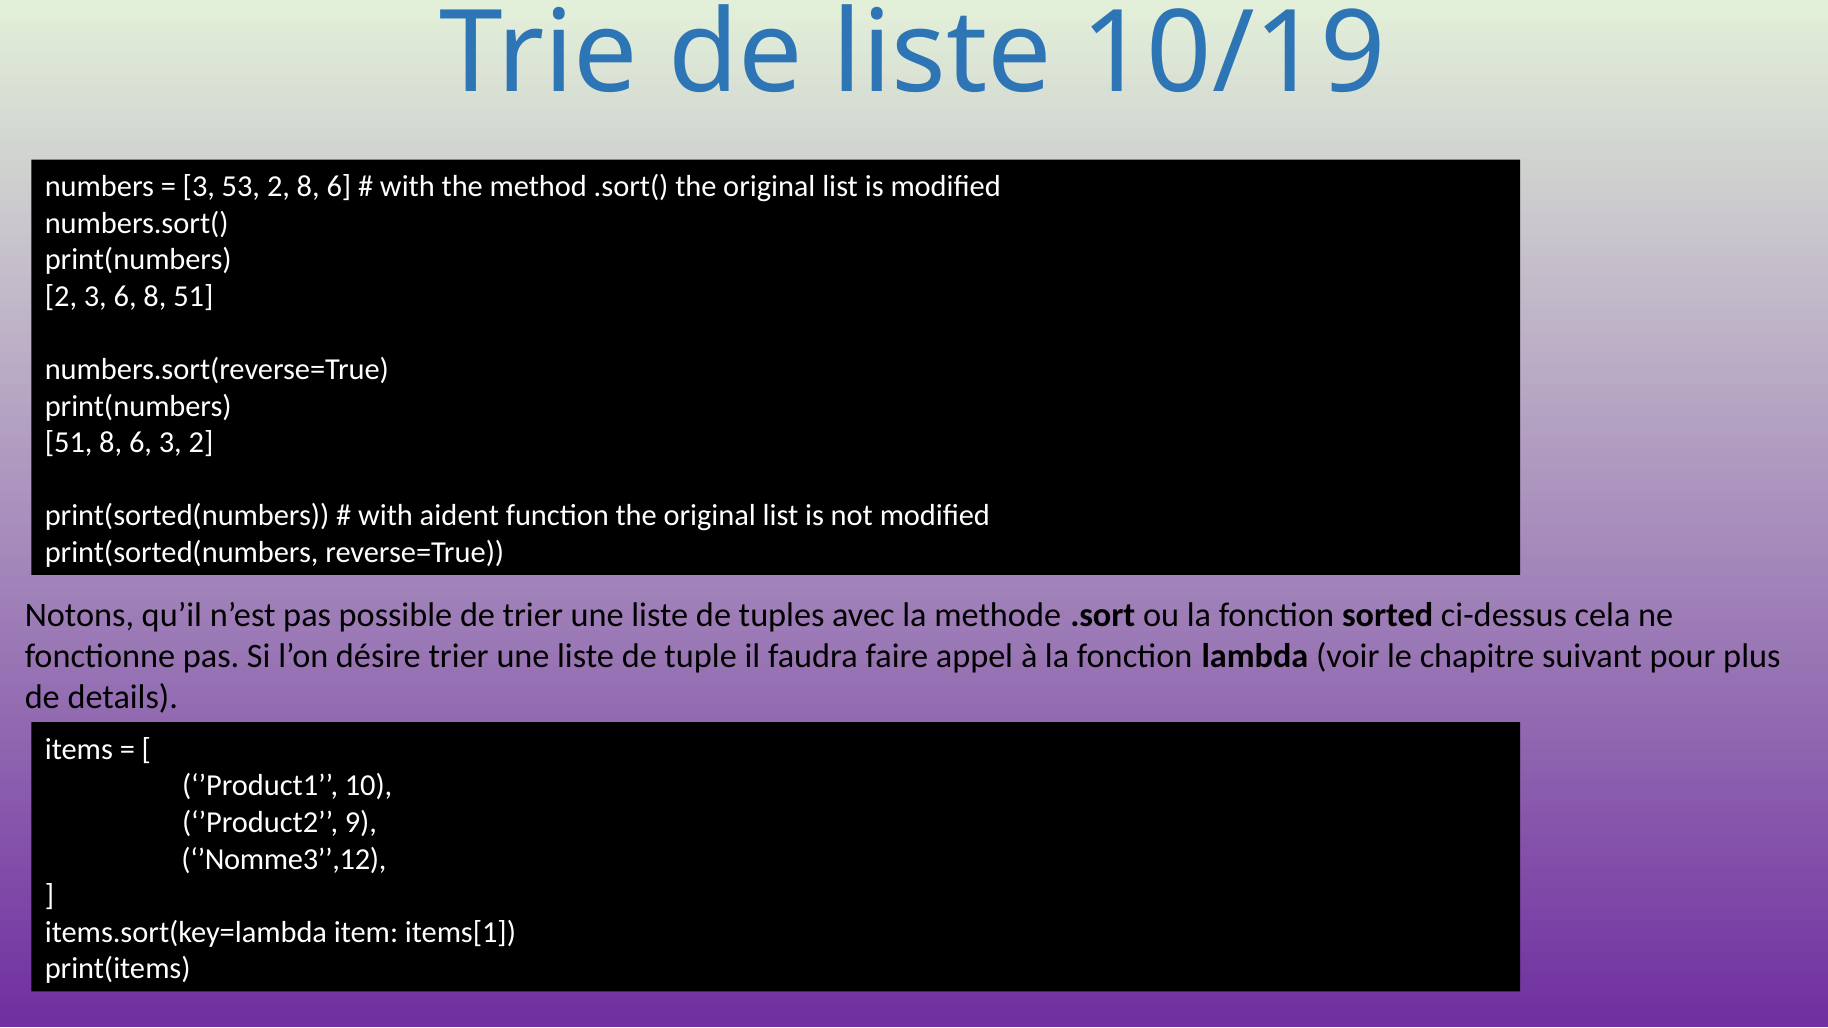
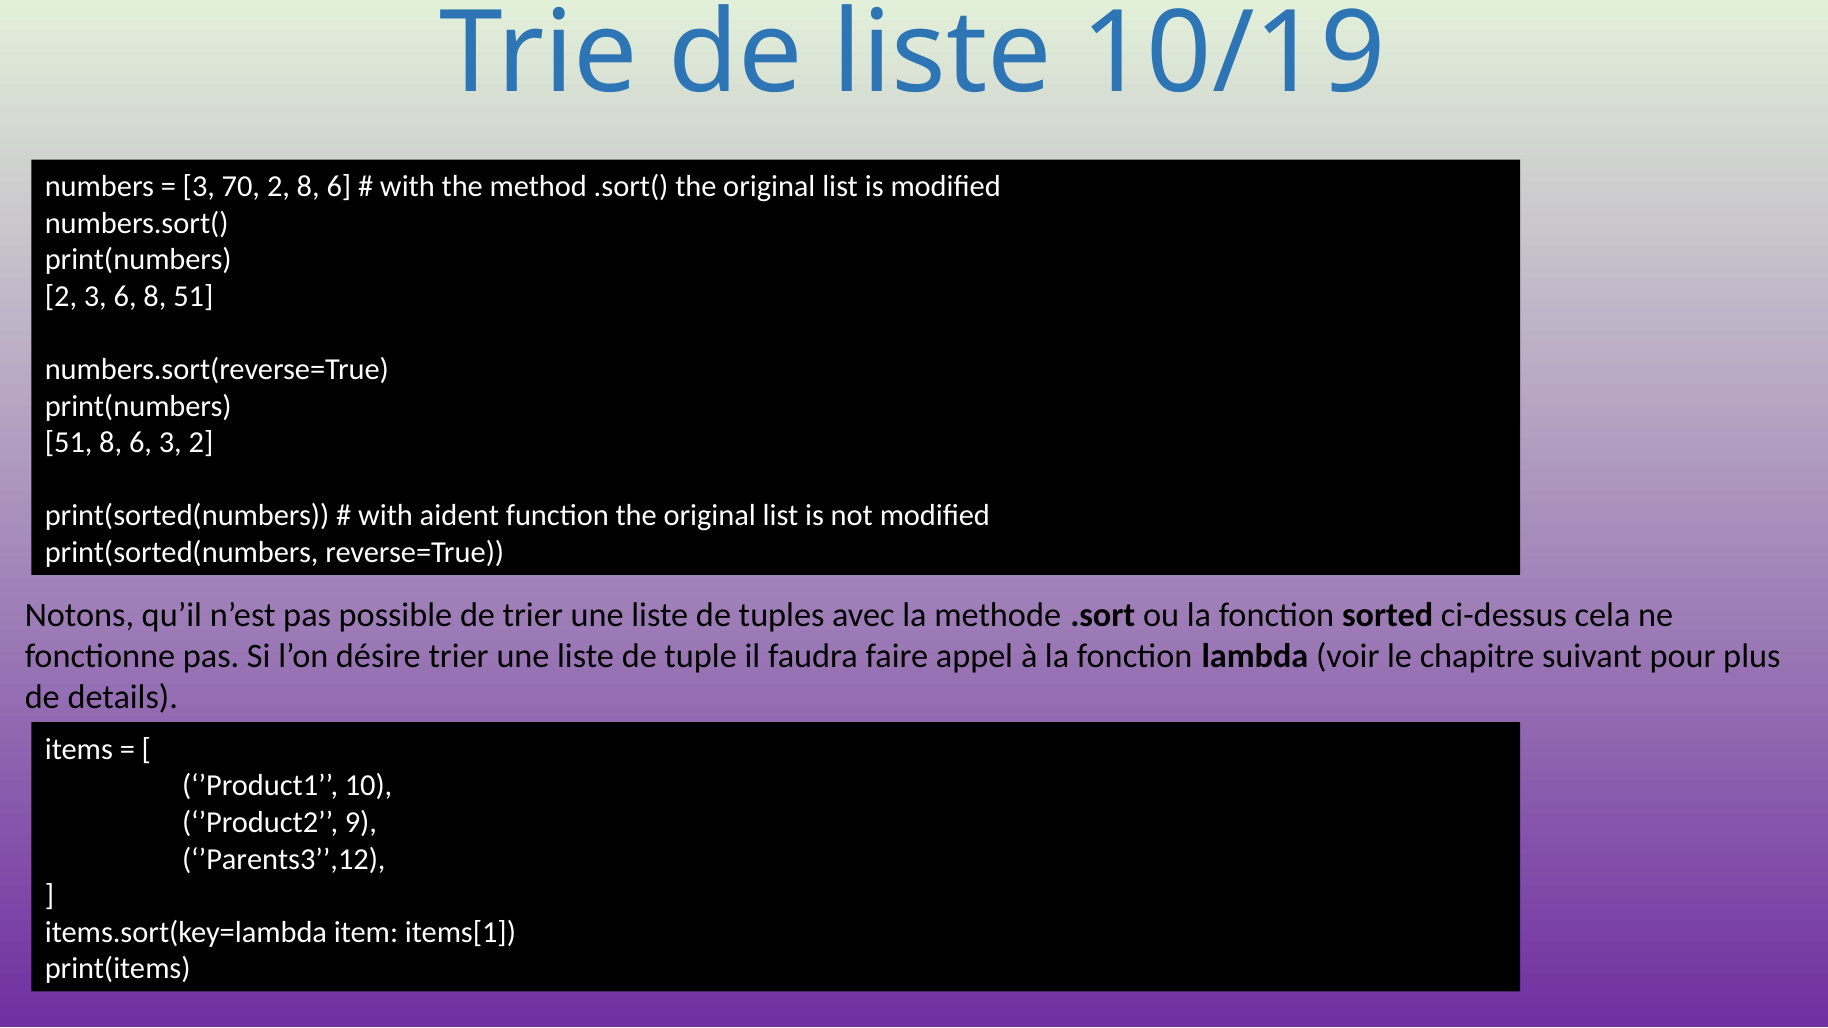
53: 53 -> 70 (241, 187)
’Nomme3’’,12: ’Nomme3’’,12 -> ’Parents3’’,12 (284, 859)
